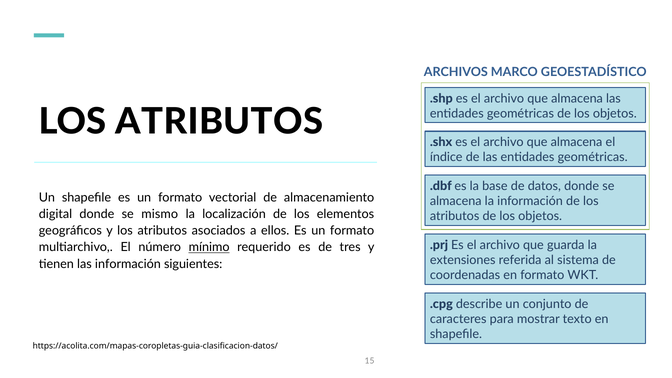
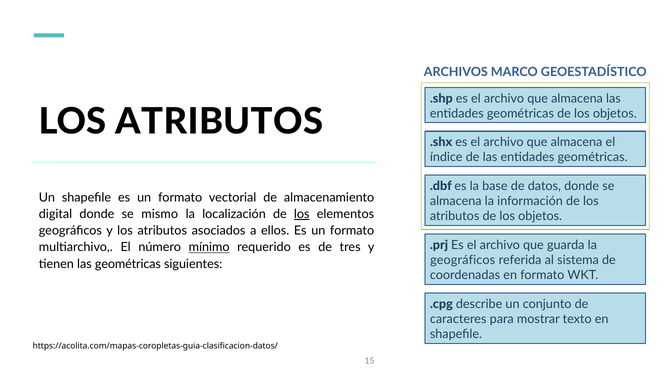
los underline: none -> present (302, 214)
extensiones: extensiones -> geográficos (463, 260)
las información: información -> geométricas (128, 264)
